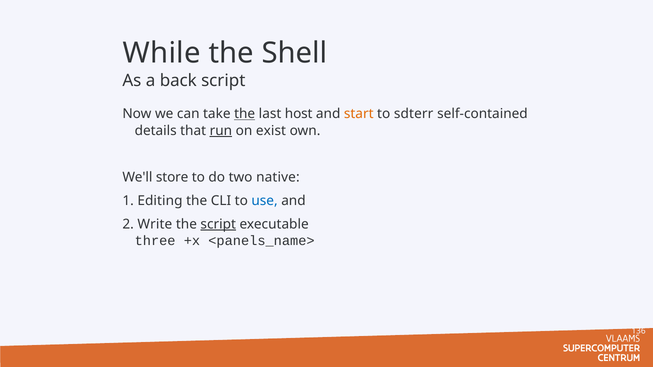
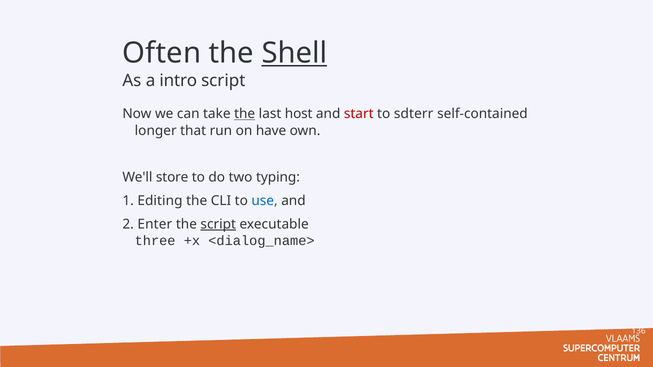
While: While -> Often (162, 53)
Shell underline: none -> present (294, 53)
back: back -> intro (178, 80)
start colour: orange -> red (359, 114)
details: details -> longer (156, 131)
run underline: present -> none (221, 131)
exist: exist -> have (271, 131)
native: native -> typing (278, 178)
Write: Write -> Enter (155, 224)
<panels_name>: <panels_name> -> <dialog_name> (261, 241)
